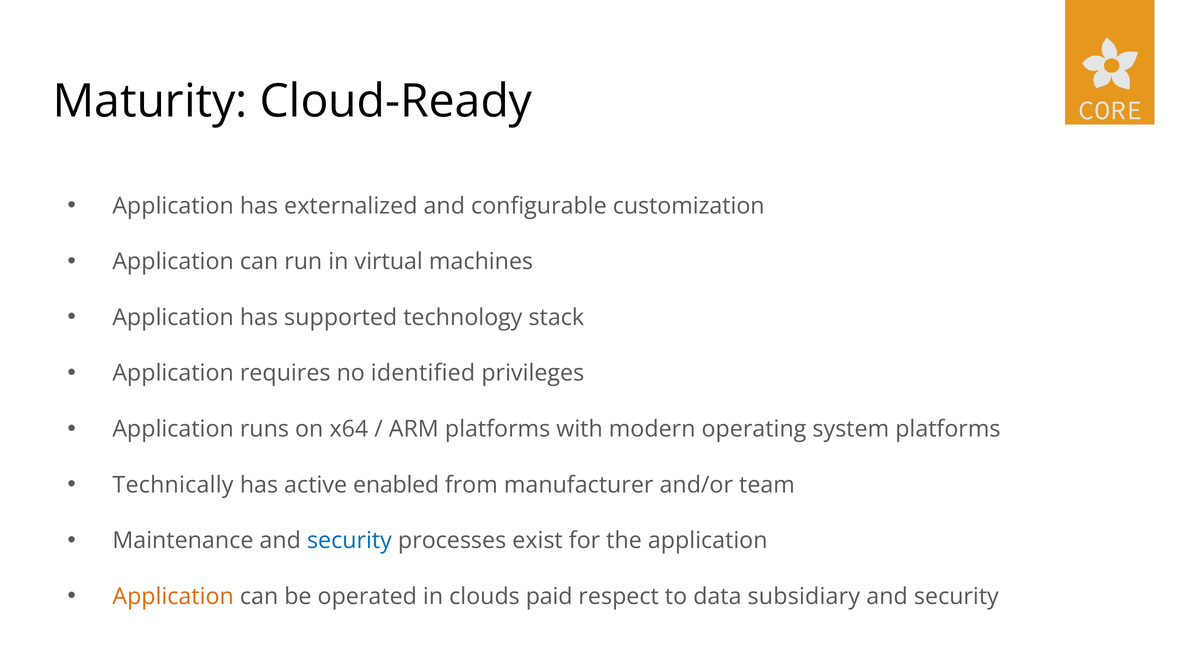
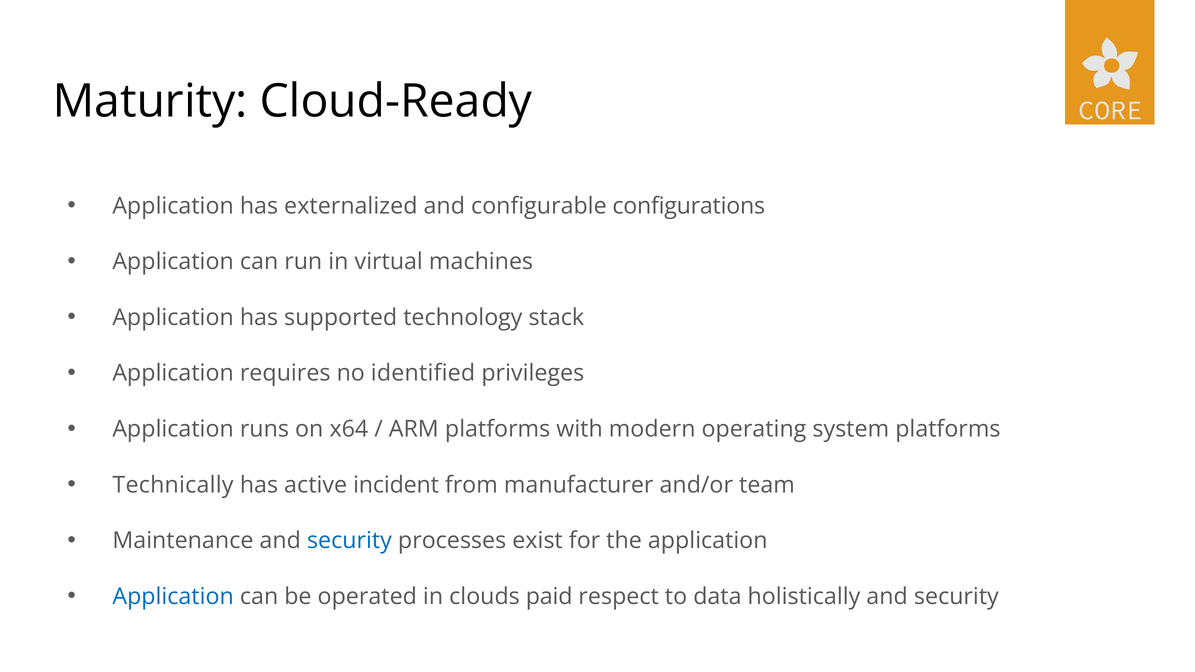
customization: customization -> configurations (689, 206)
enabled: enabled -> incident (396, 485)
Application colour: orange -> blue (173, 597)
subsidiary: subsidiary -> holistically (804, 597)
